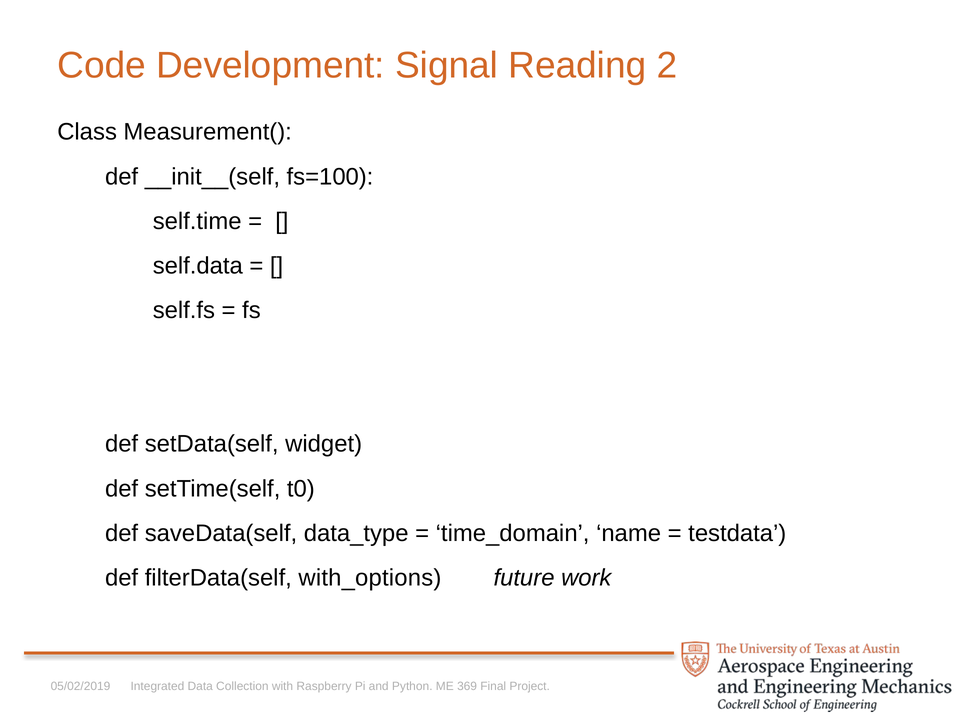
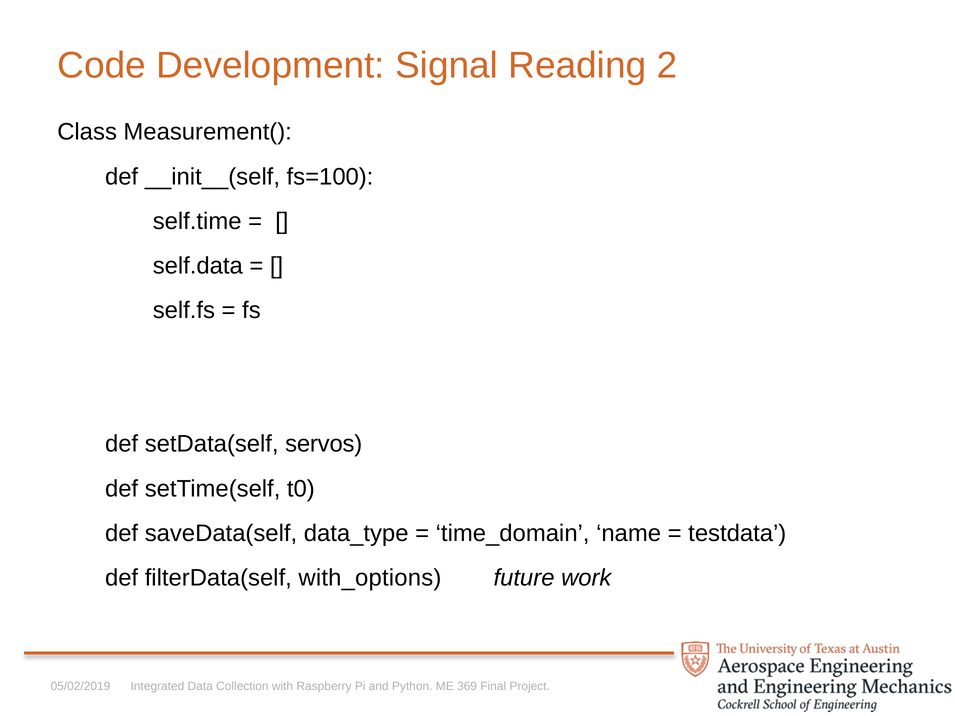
widget: widget -> servos (324, 444)
